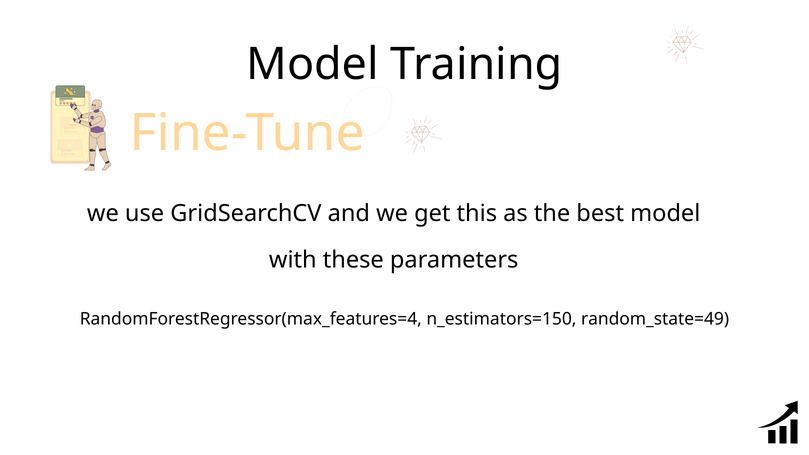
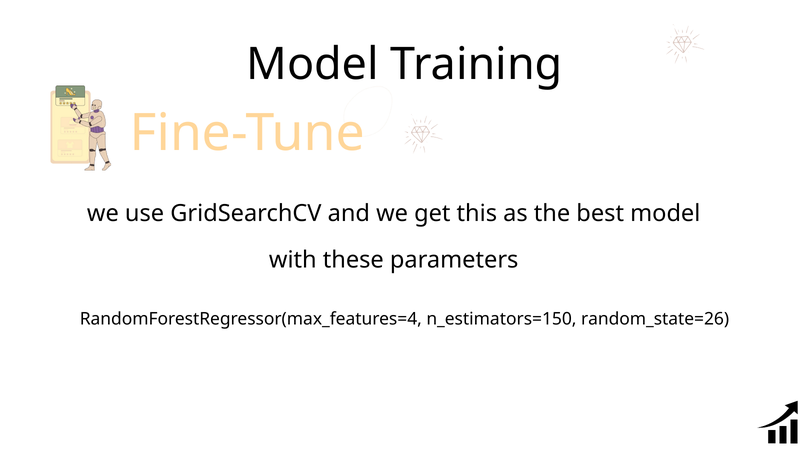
random_state=49: random_state=49 -> random_state=26 (655, 319)
